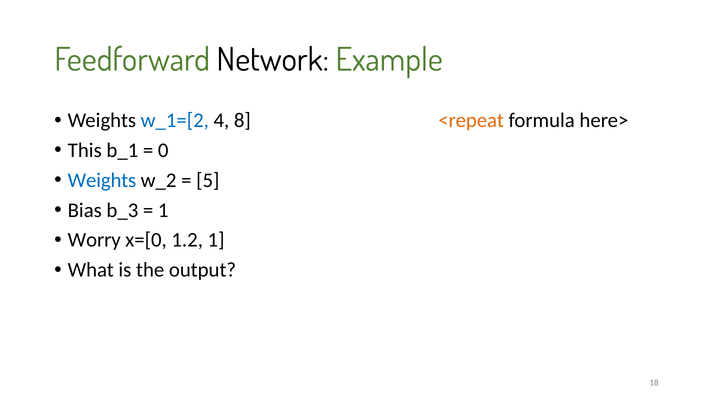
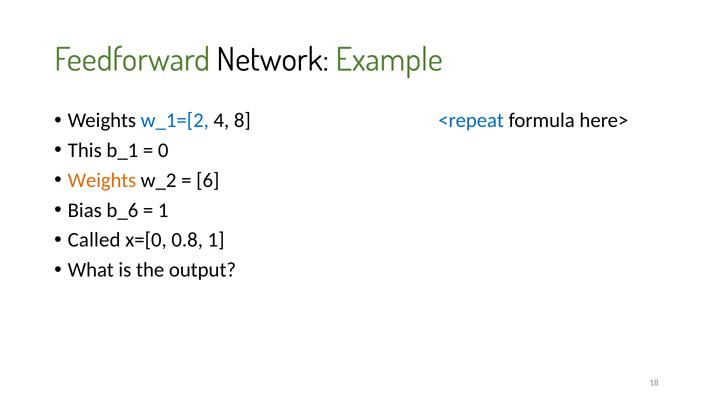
<repeat colour: orange -> blue (471, 121)
Weights colour: blue -> orange (102, 180)
5: 5 -> 6 (208, 180)
b_3: b_3 -> b_6 (122, 210)
Worry: Worry -> Called (94, 240)
1.2: 1.2 -> 0.8 (187, 240)
